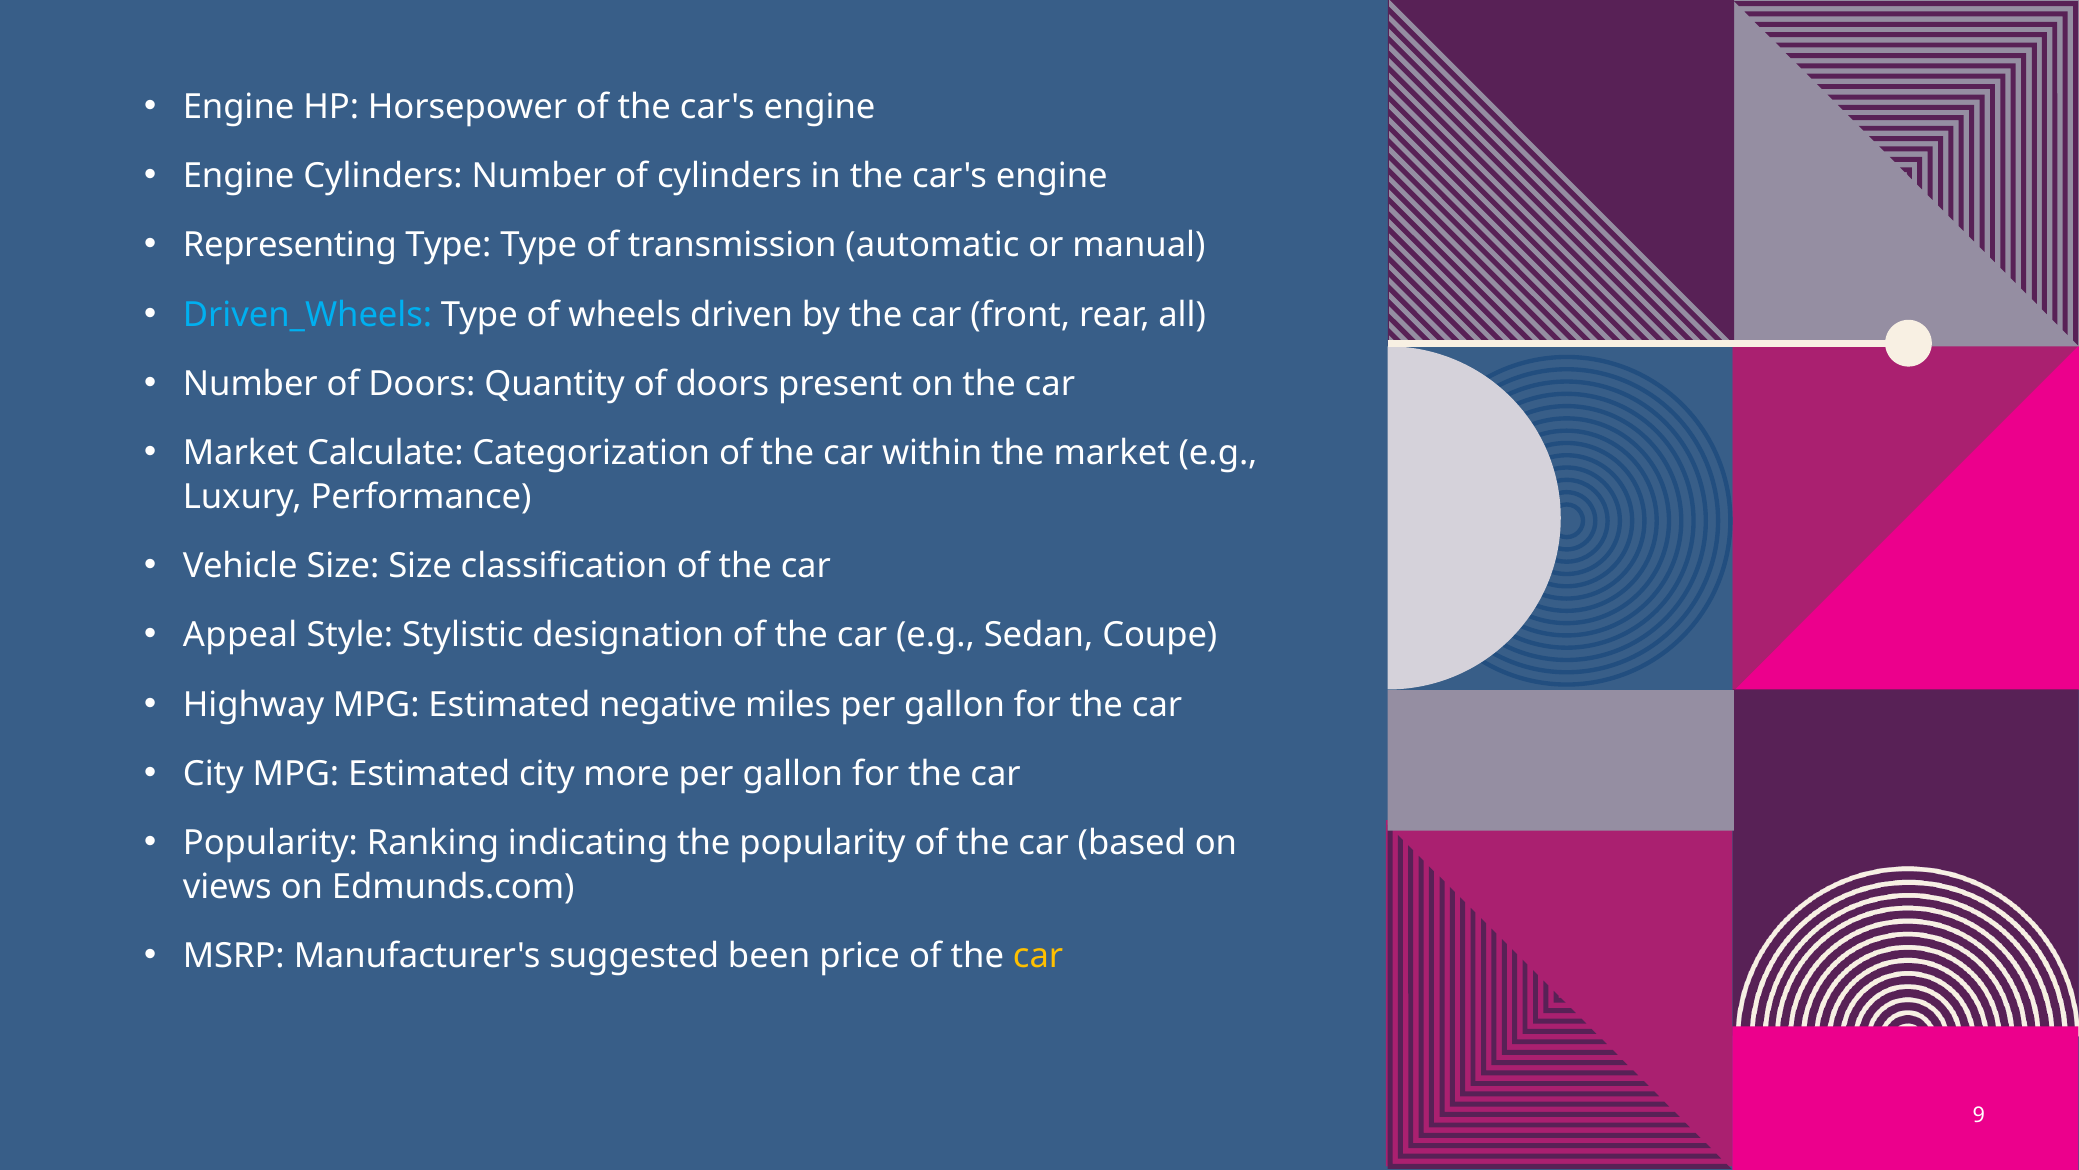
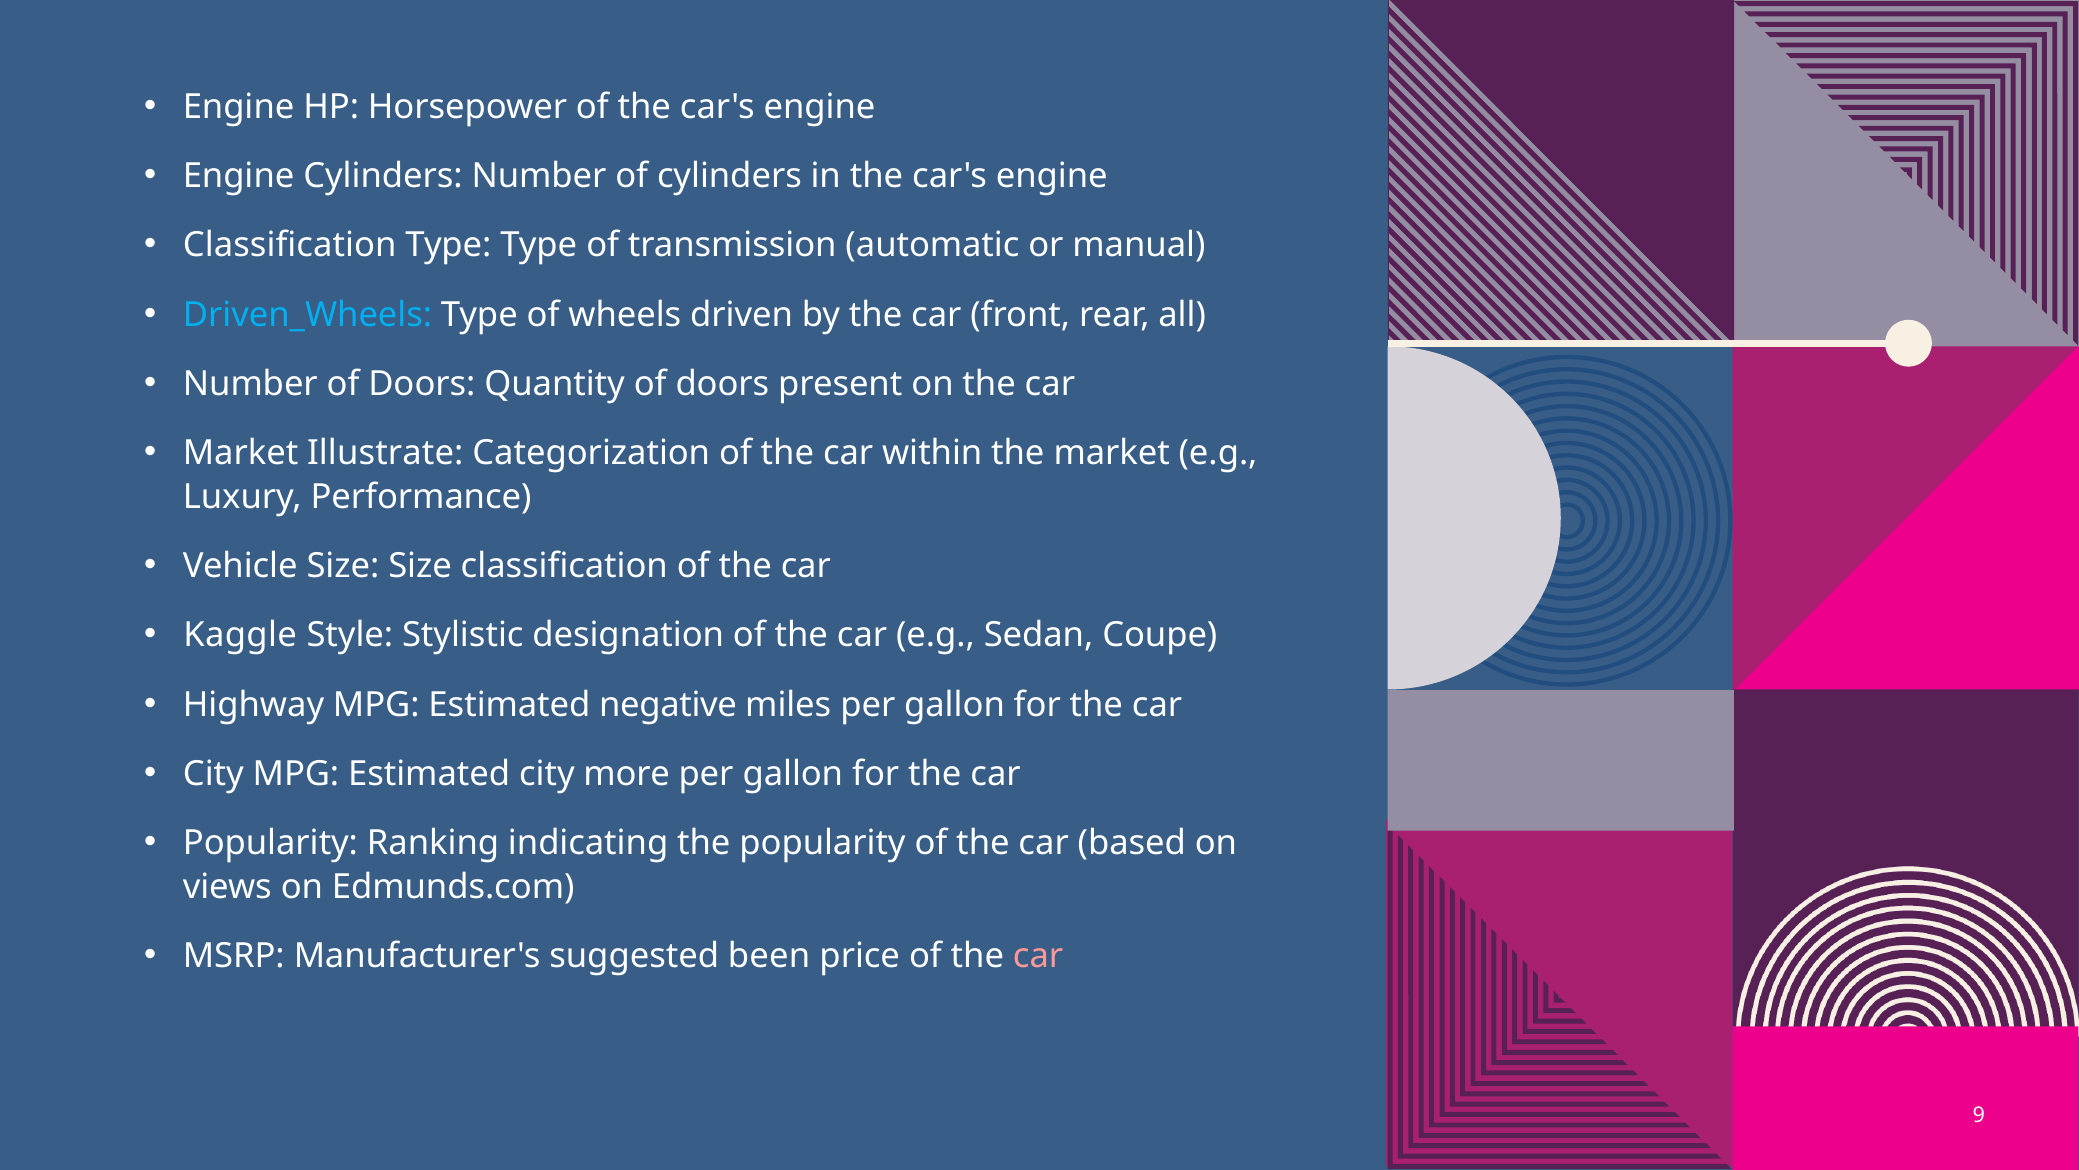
Representing: Representing -> Classification (290, 245)
Calculate: Calculate -> Illustrate (385, 453)
Appeal: Appeal -> Kaggle (240, 635)
car colour: yellow -> pink (1038, 956)
